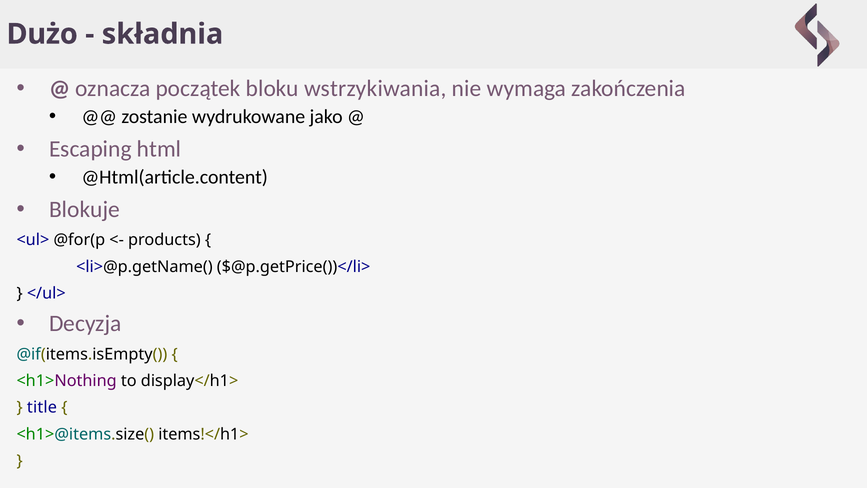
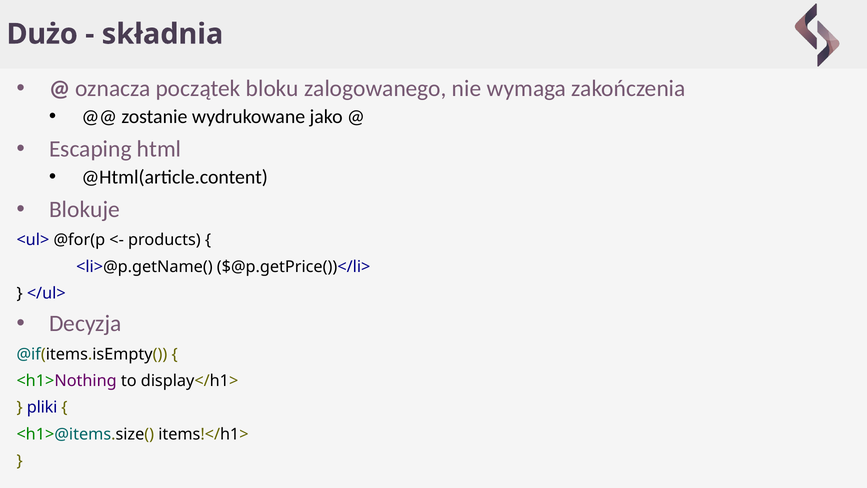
wstrzykiwania: wstrzykiwania -> zalogowanego (375, 89)
title: title -> pliki (42, 407)
